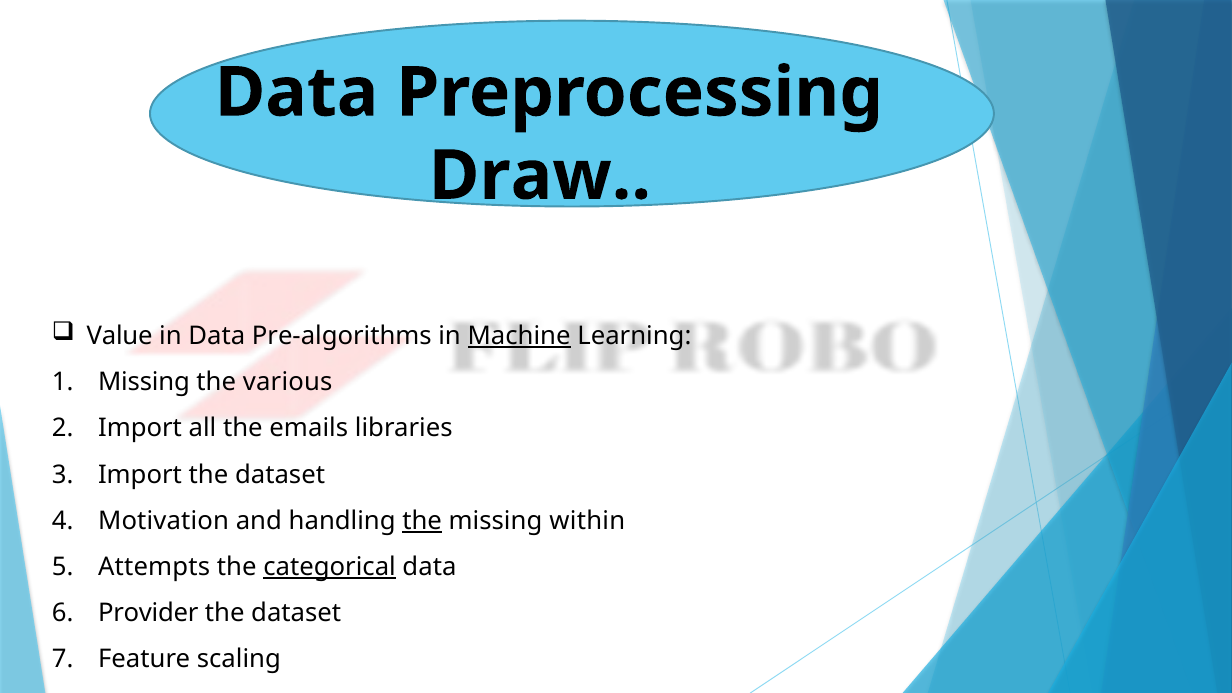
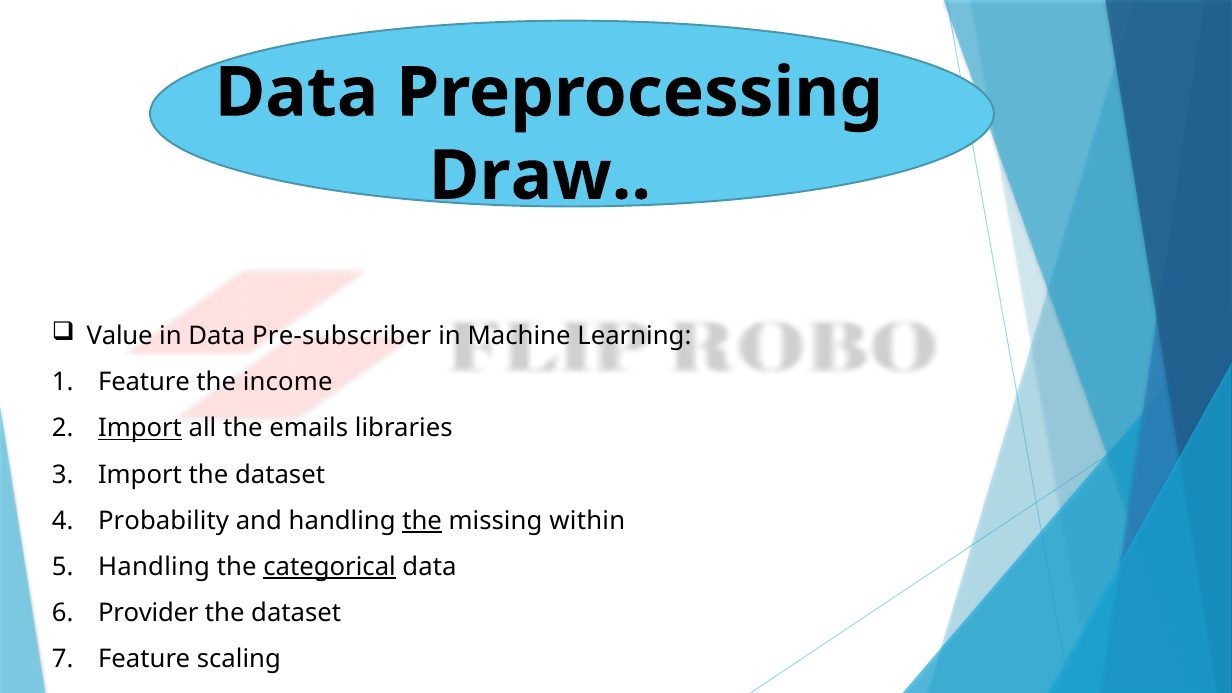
Pre-algorithms: Pre-algorithms -> Pre-subscriber (342, 336)
Machine underline: present -> none (519, 336)
Missing: Missing -> Feature (144, 382)
various: various -> income (288, 382)
Import underline: none -> present (140, 428)
Motivation: Motivation -> Probability (164, 521)
Attempts: Attempts -> Handling (154, 567)
